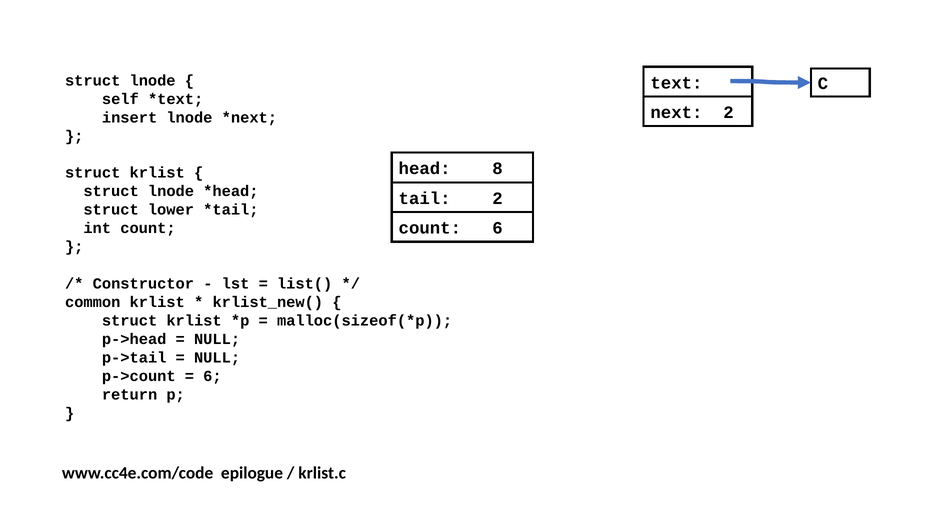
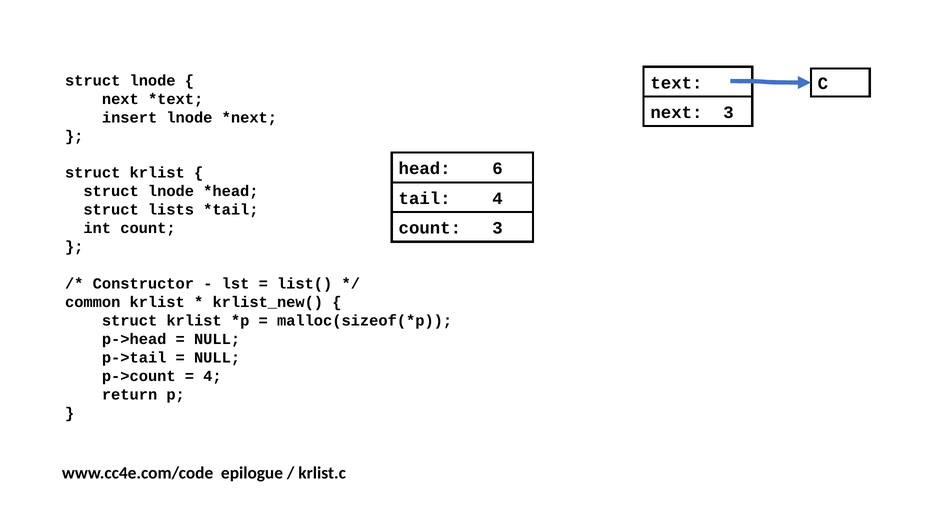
self: self -> next (120, 99)
next 2: 2 -> 3 (728, 113)
8: 8 -> 6 (497, 169)
tail 2: 2 -> 4 (497, 199)
lower: lower -> lists (171, 210)
count 6: 6 -> 3 (497, 228)
6: 6 -> 4 (212, 376)
